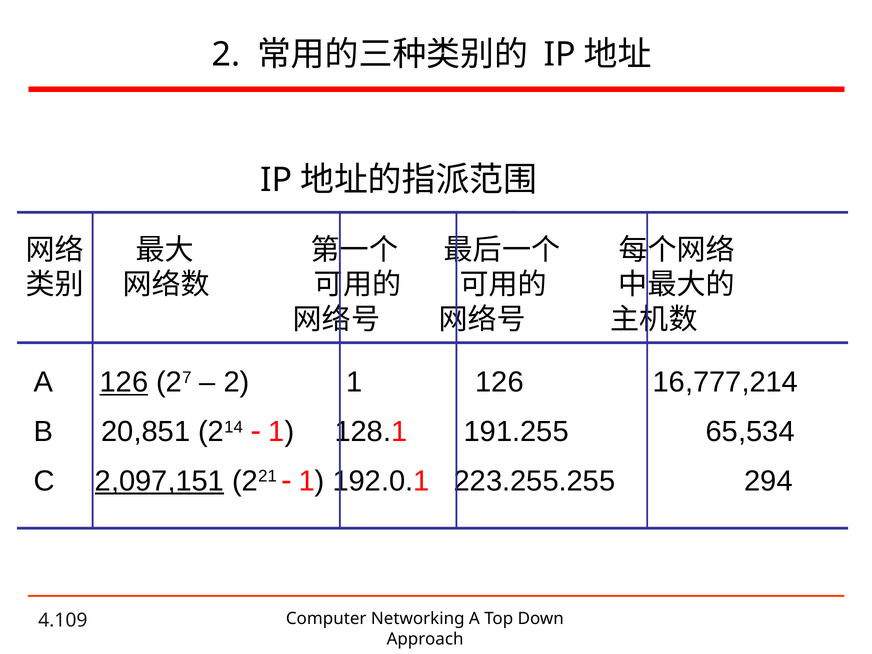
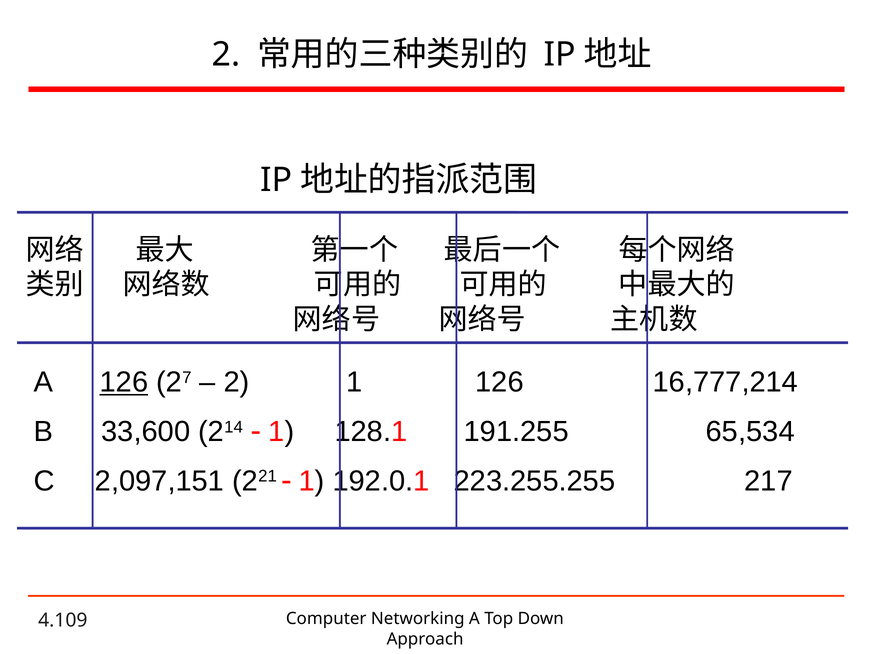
20,851: 20,851 -> 33,600 (146, 432)
2,097,151 underline: present -> none (159, 481)
294: 294 -> 217 (768, 481)
